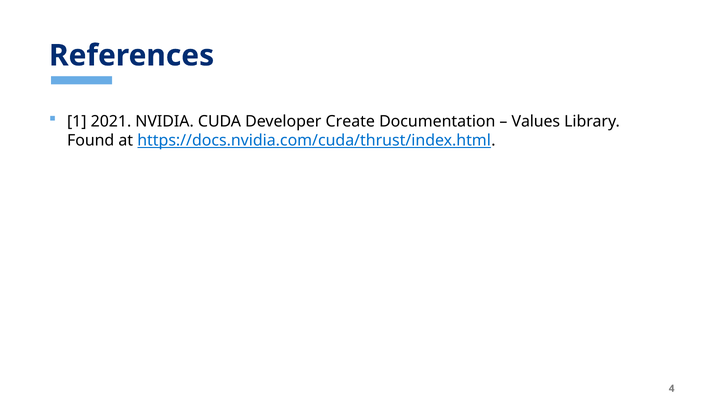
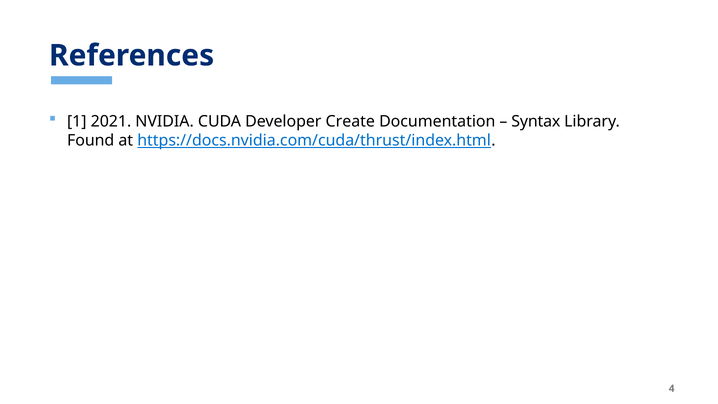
Values: Values -> Syntax (536, 121)
